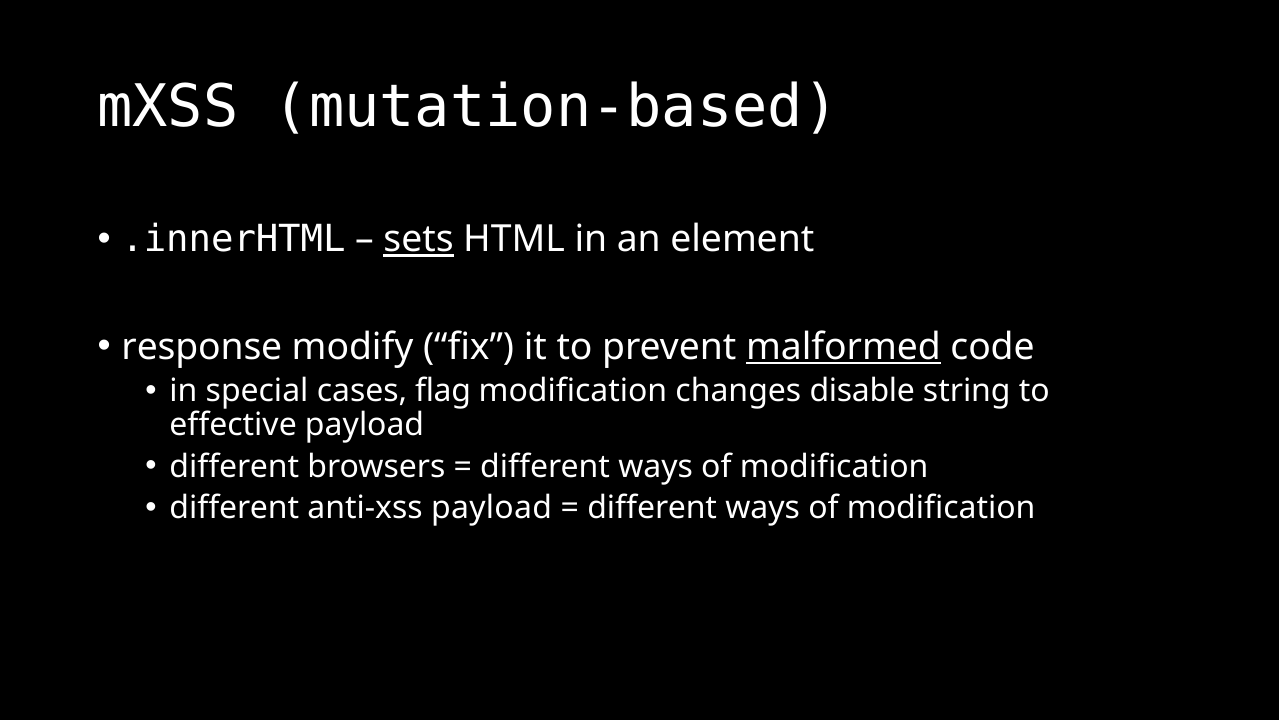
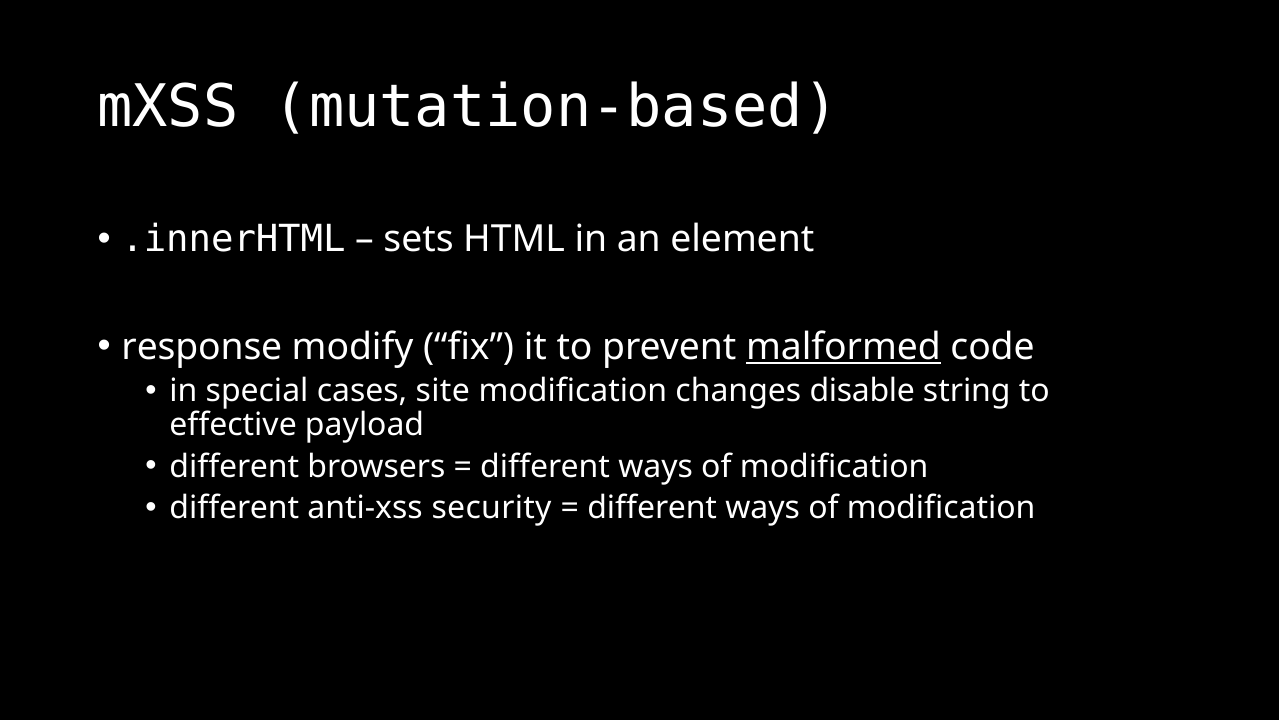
sets underline: present -> none (419, 239)
flag: flag -> site (443, 391)
anti-xss payload: payload -> security (492, 507)
